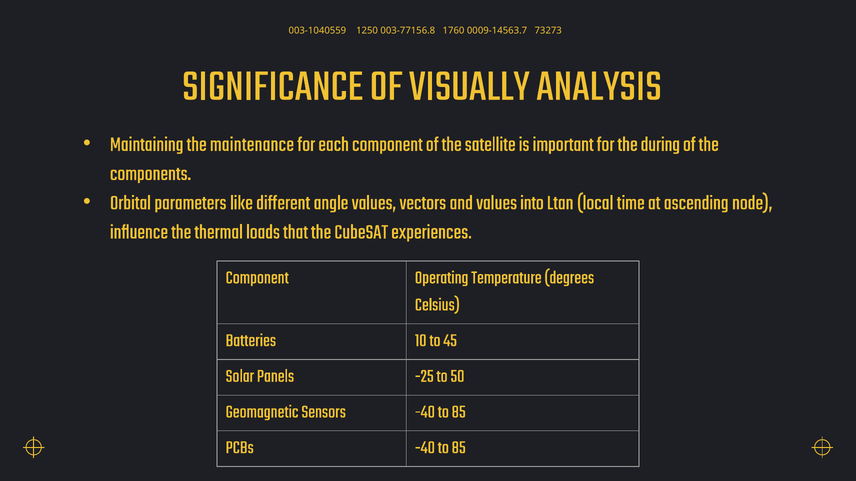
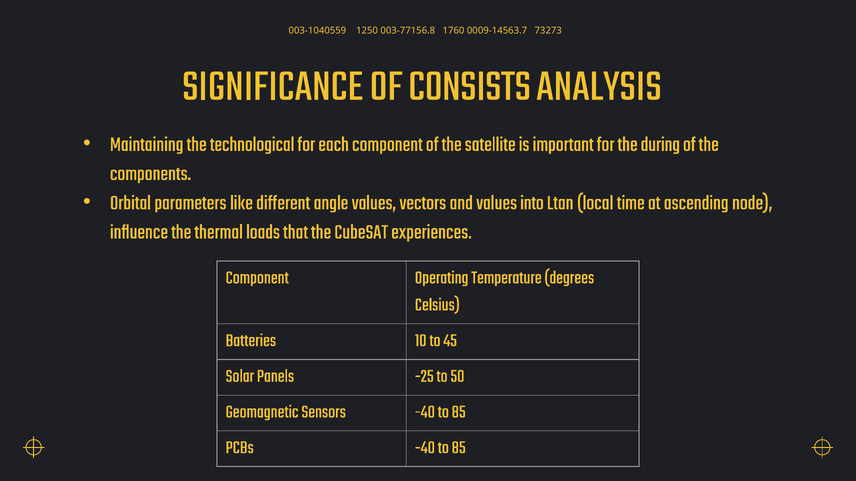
VISUALLY: VISUALLY -> CONSISTS (470, 85)
maintenance: maintenance -> technological (252, 144)
